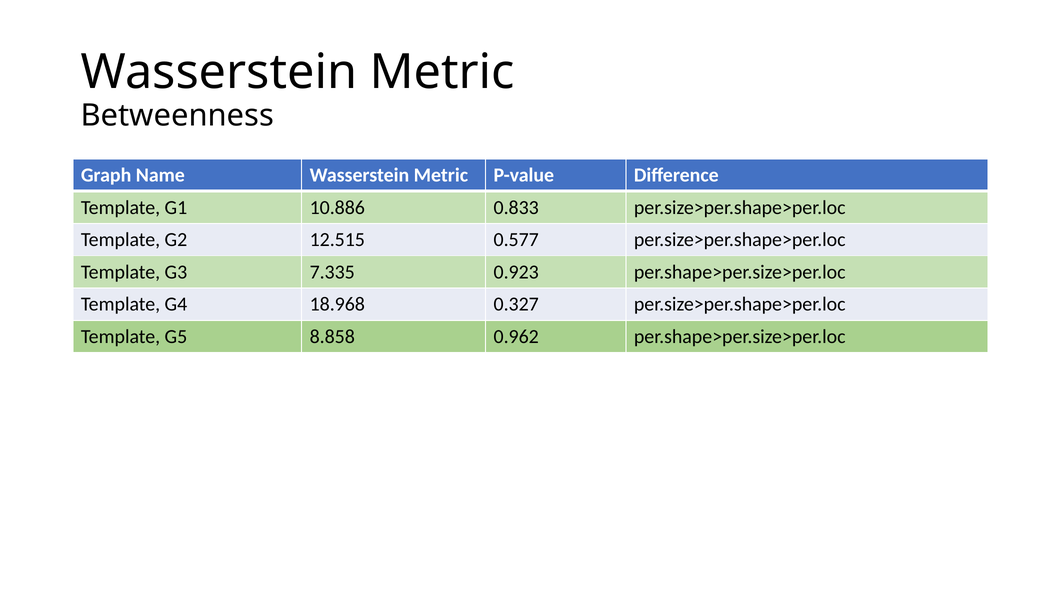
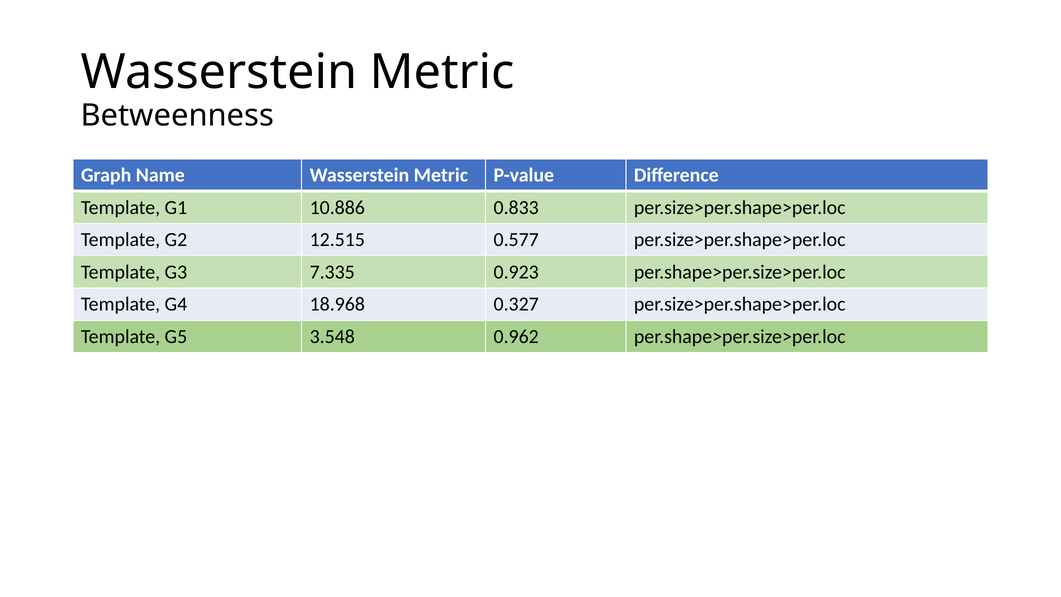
8.858: 8.858 -> 3.548 (332, 337)
